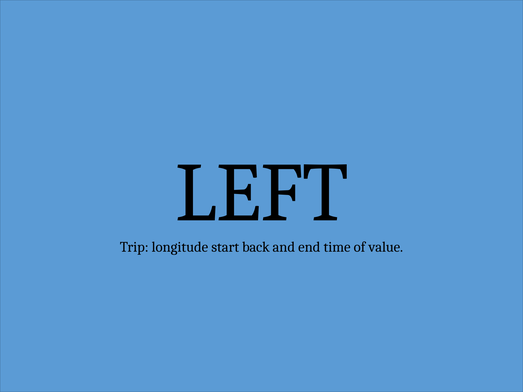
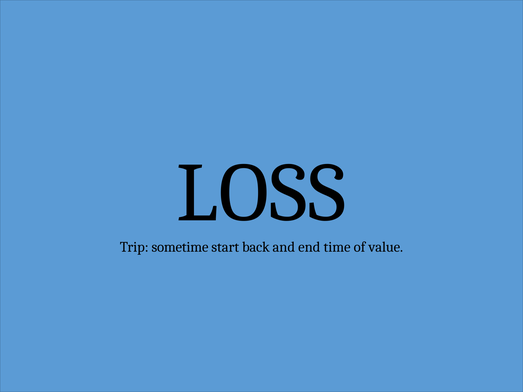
LEFT: LEFT -> LOSS (261, 193)
longitude: longitude -> sometime (180, 247)
